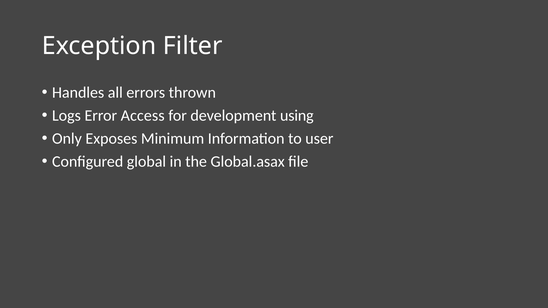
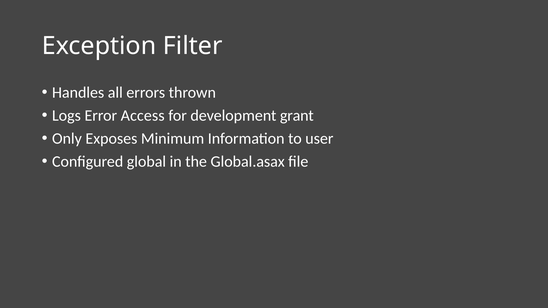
using: using -> grant (297, 116)
